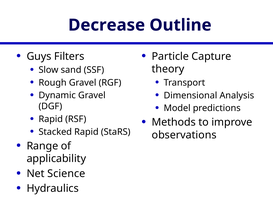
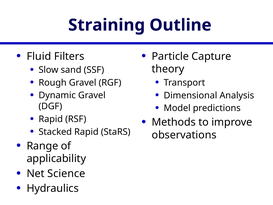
Decrease: Decrease -> Straining (107, 25)
Guys: Guys -> Fluid (39, 56)
